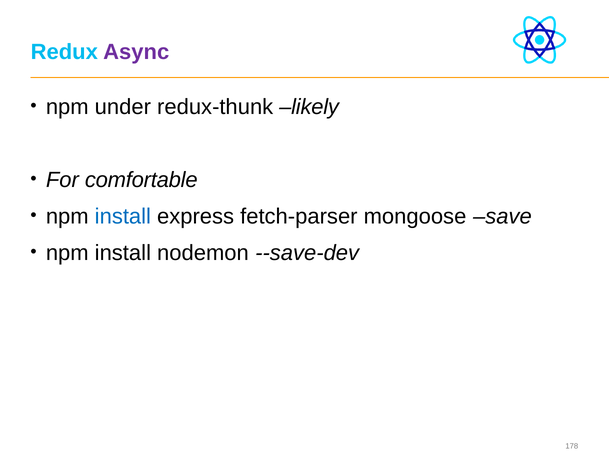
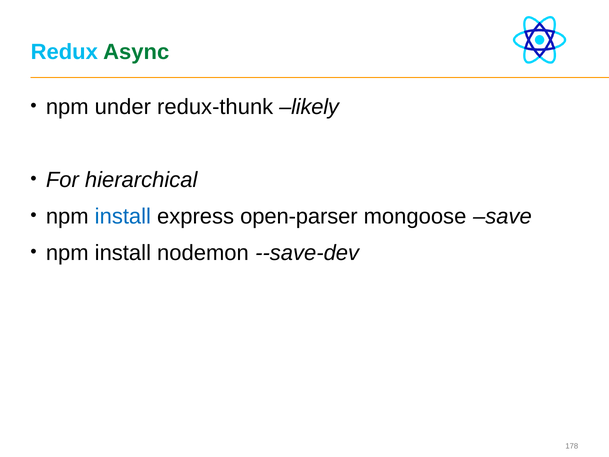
Async colour: purple -> green (136, 52)
comfortable: comfortable -> hierarchical (141, 180)
fetch-parser: fetch-parser -> open-parser (299, 216)
